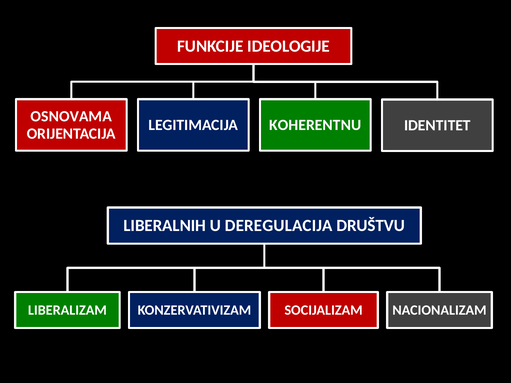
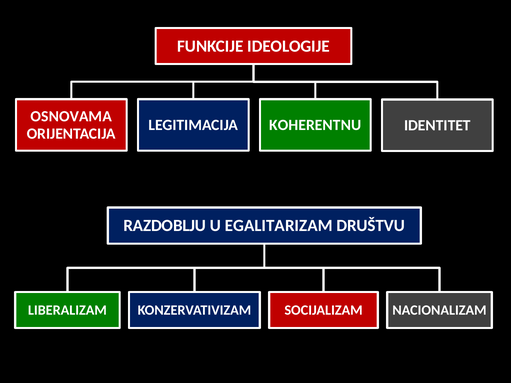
LIBERALNIH: LIBERALNIH -> RAZDOBLJU (165, 226)
DEREGULACIJA: DEREGULACIJA -> EGALITARIZAM (279, 226)
